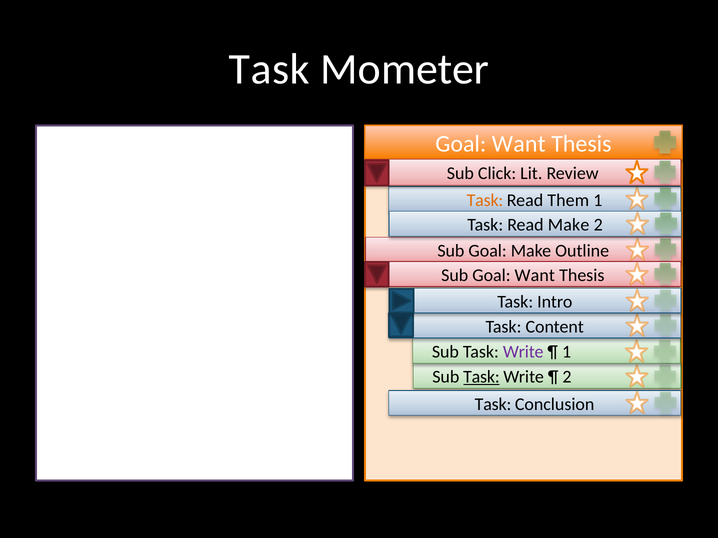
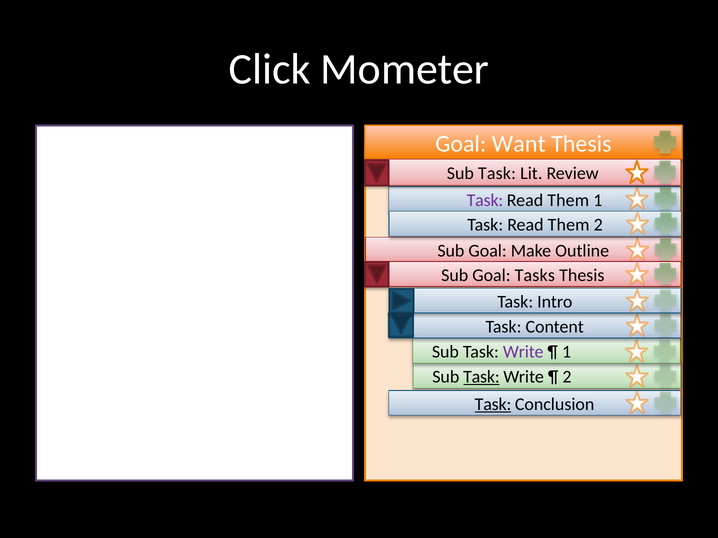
Task: Task -> Click (270, 70)
Click: Click -> Task (497, 174)
Task colour: orange -> purple (485, 200)
Make: Make -> Them (569, 225)
Sub Goal Want: Want -> Tasks (535, 276)
Task underline: none -> present (493, 405)
